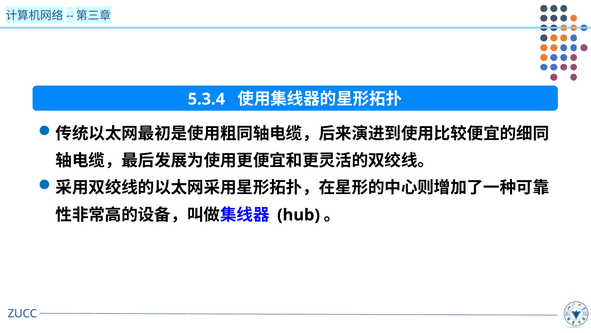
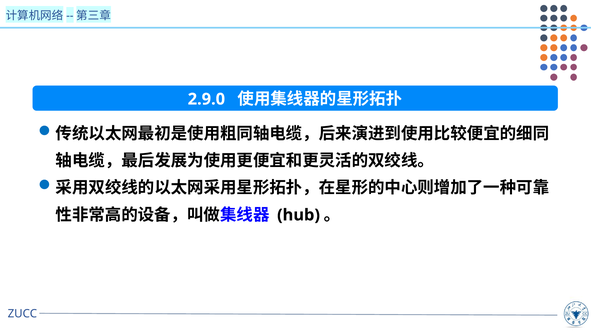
5.3.4: 5.3.4 -> 2.9.0 (206, 99)
